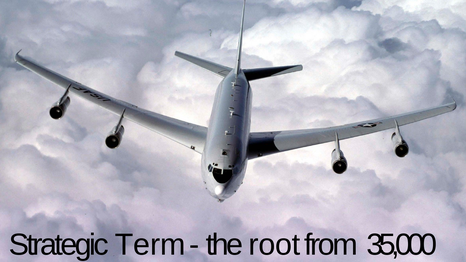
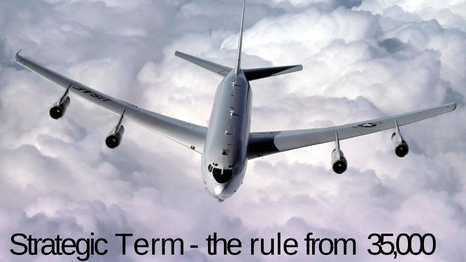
root: root -> rule (274, 245)
